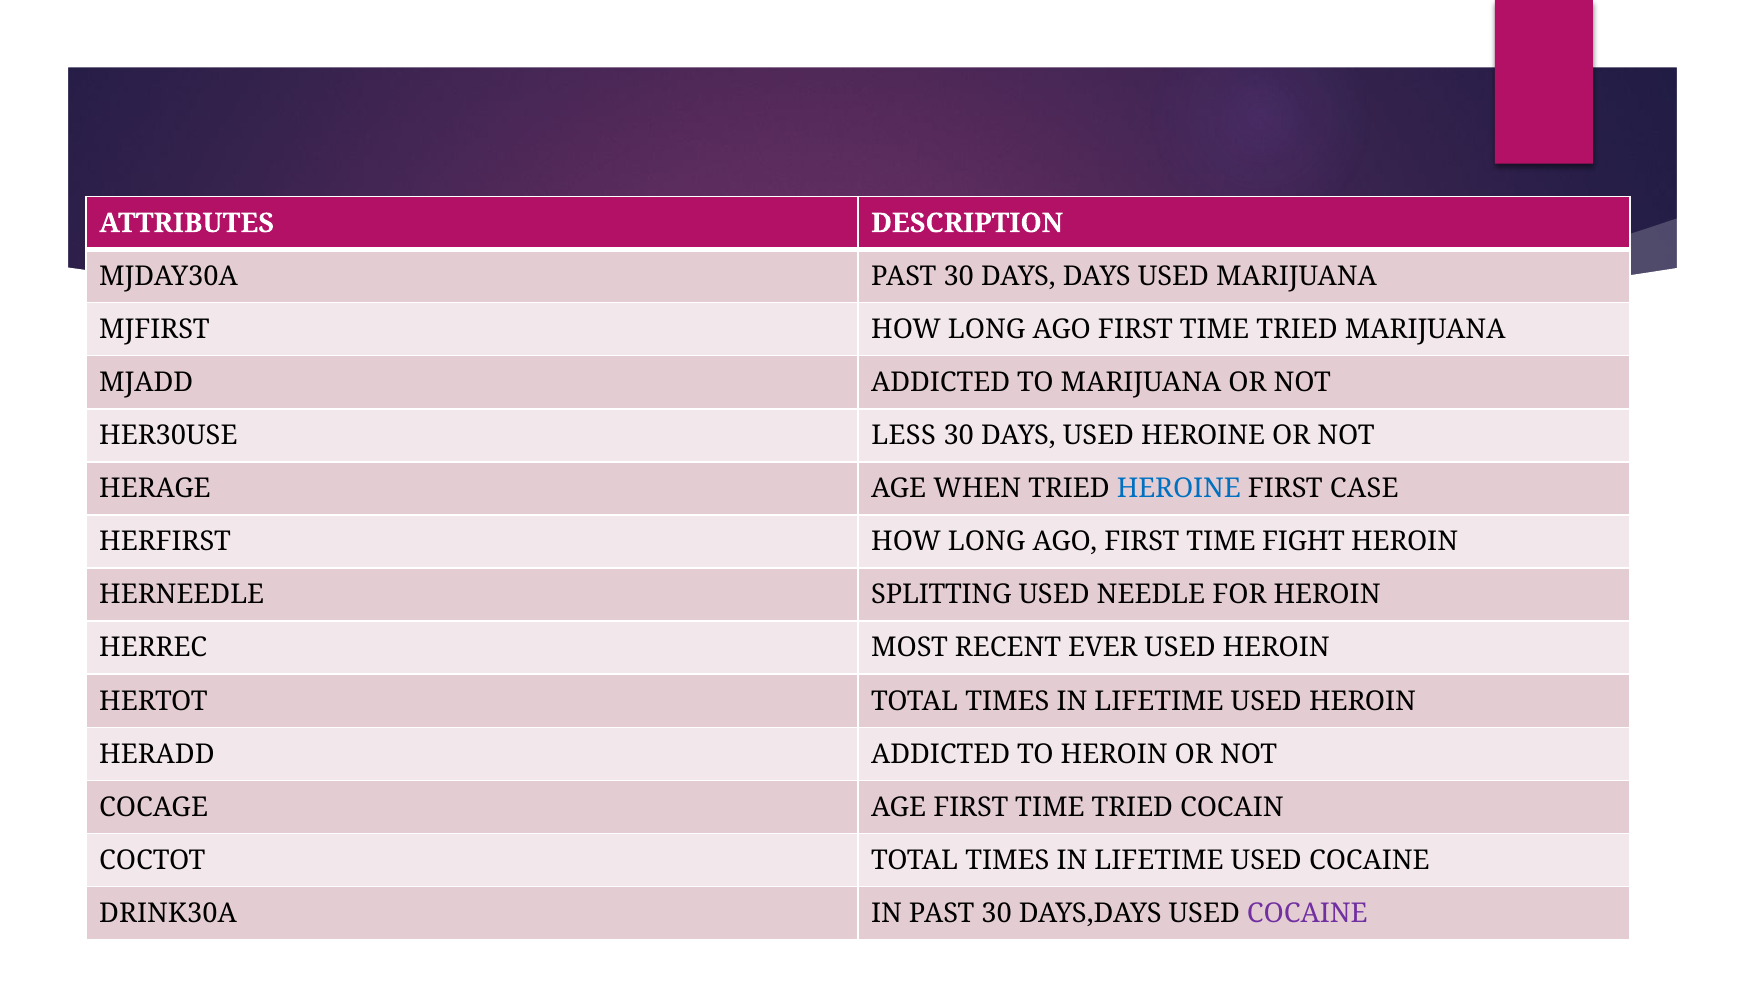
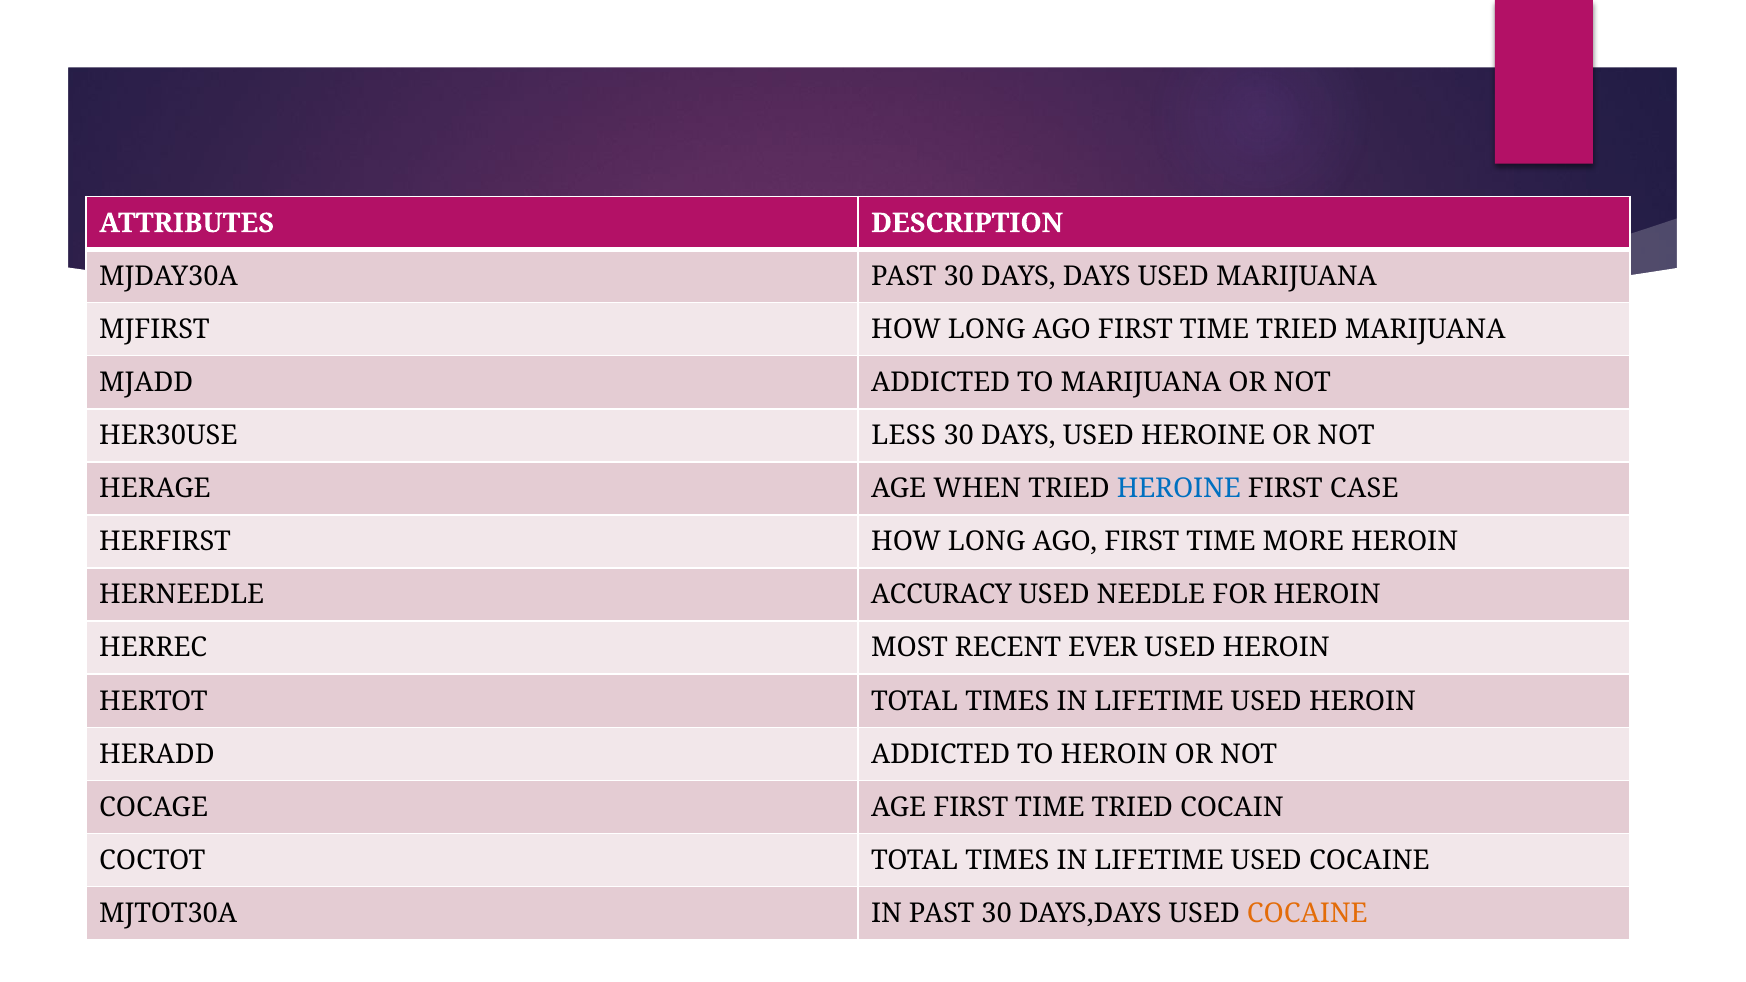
FIGHT: FIGHT -> MORE (1303, 542)
SPLITTING: SPLITTING -> ACCURACY (941, 595)
DRINK30A: DRINK30A -> MJTOT30A (168, 914)
COCAINE colour: purple -> orange (1307, 914)
